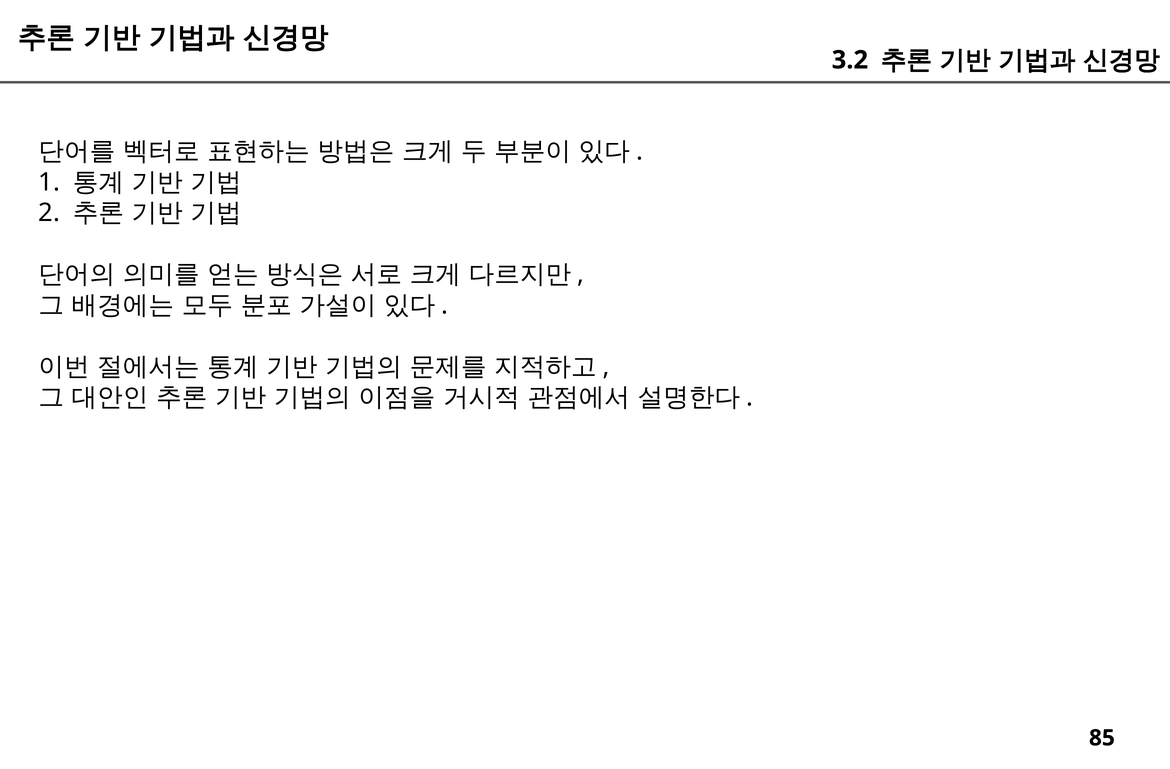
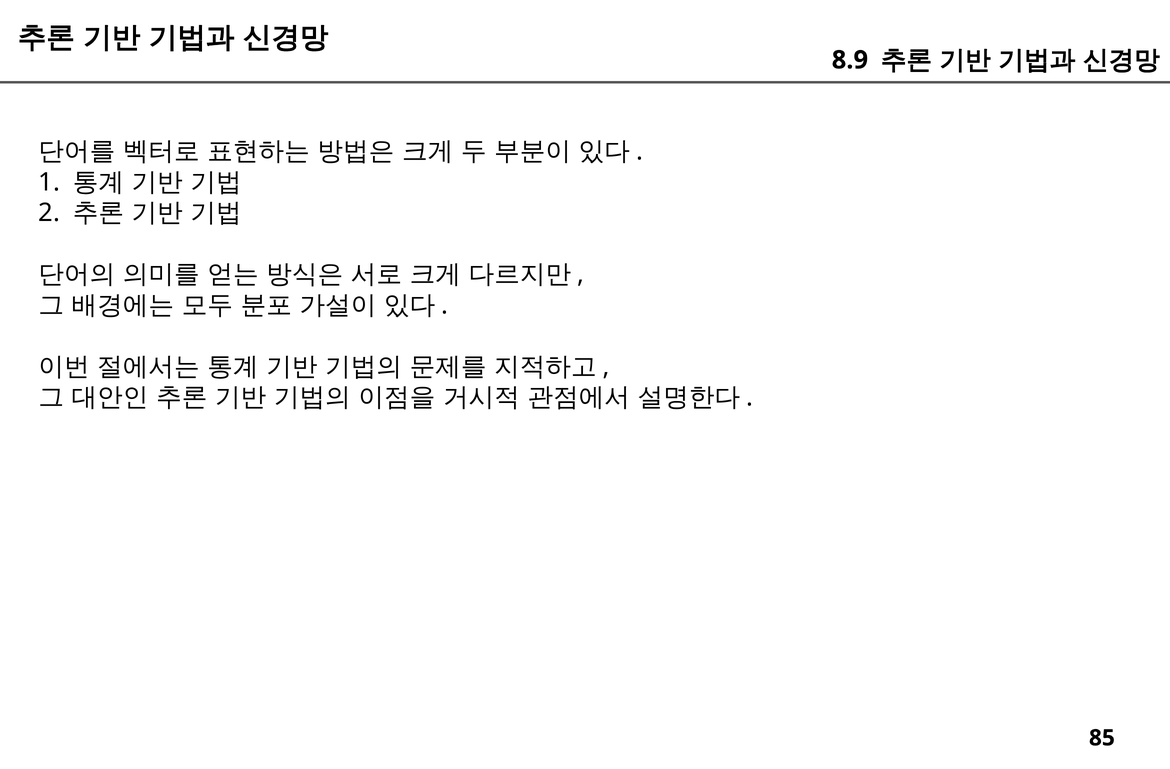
3.2: 3.2 -> 8.9 (850, 60)
